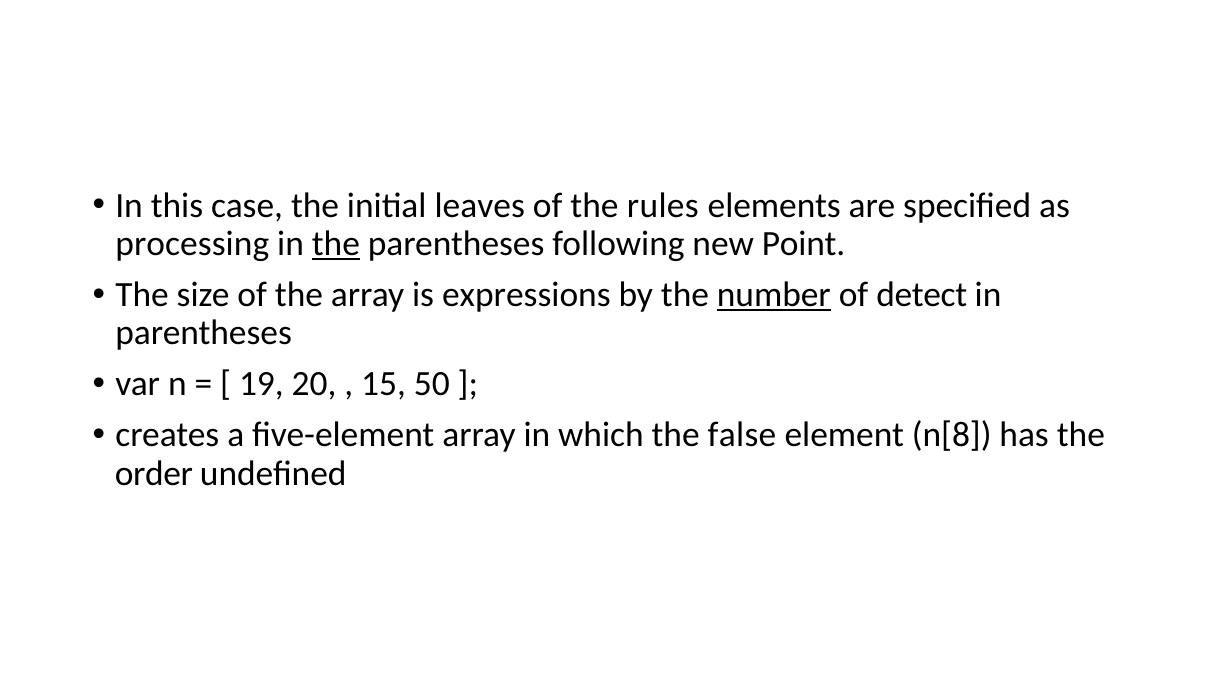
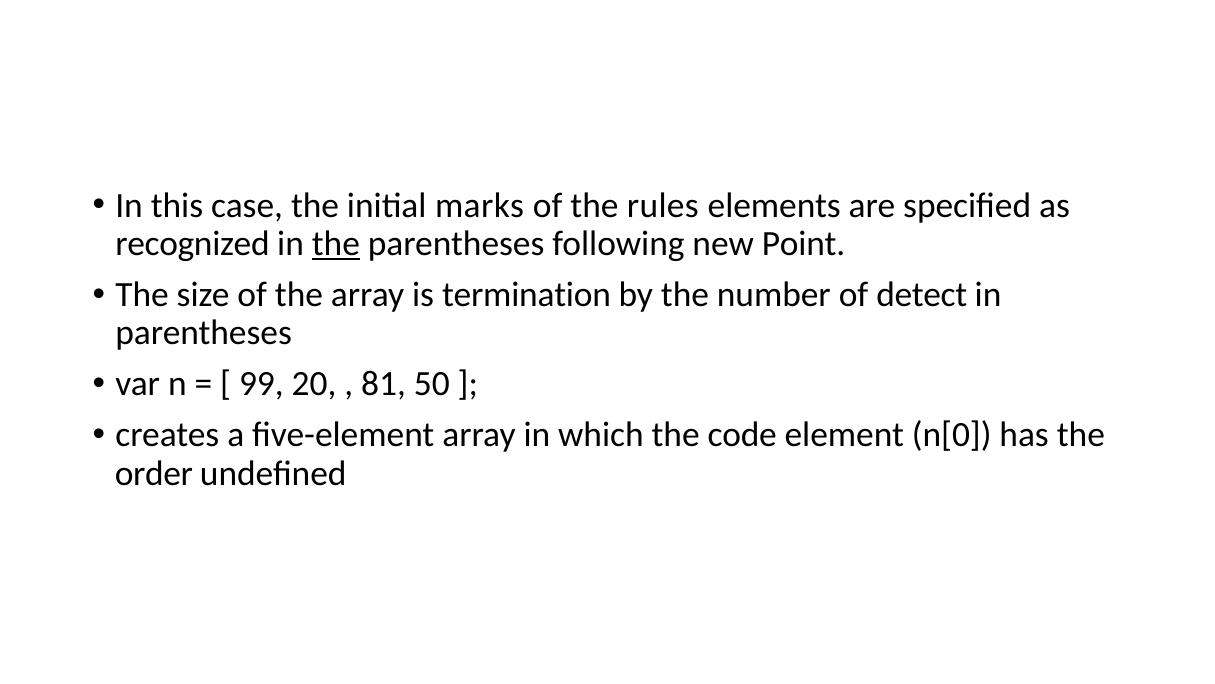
leaves: leaves -> marks (480, 205)
processing: processing -> recognized (193, 244)
expressions: expressions -> termination (526, 295)
number underline: present -> none (774, 295)
19: 19 -> 99 (261, 384)
15: 15 -> 81 (384, 384)
false: false -> code (742, 435)
n[8: n[8 -> n[0 (952, 435)
